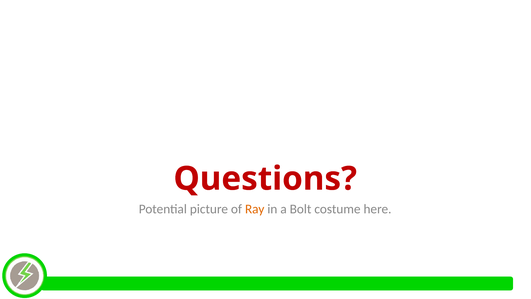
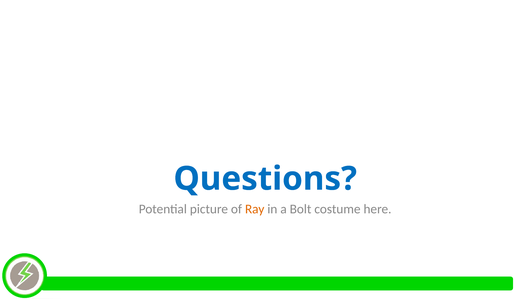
Questions colour: red -> blue (265, 179)
